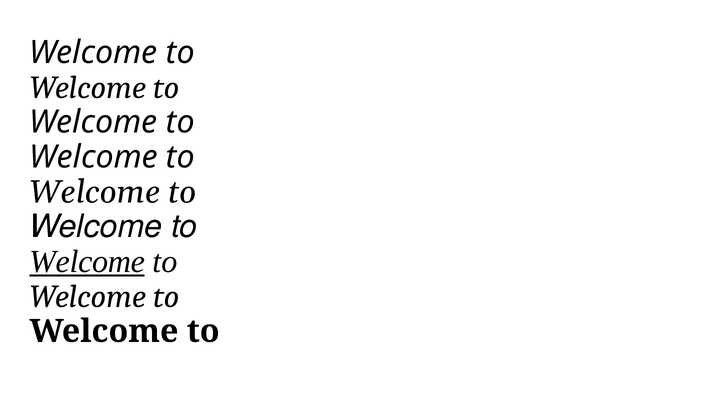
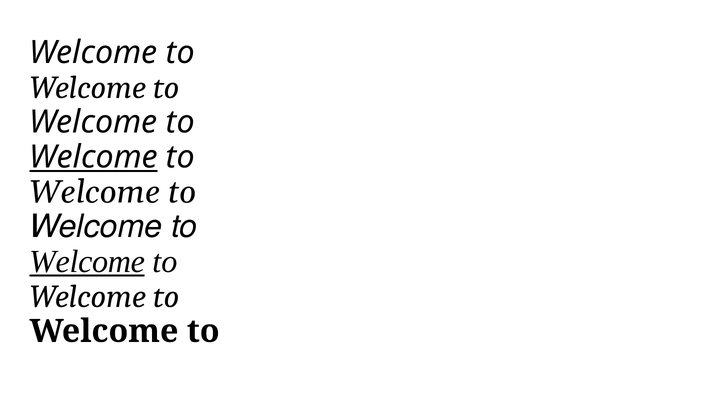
Welcome underline: none -> present (94, 157)
